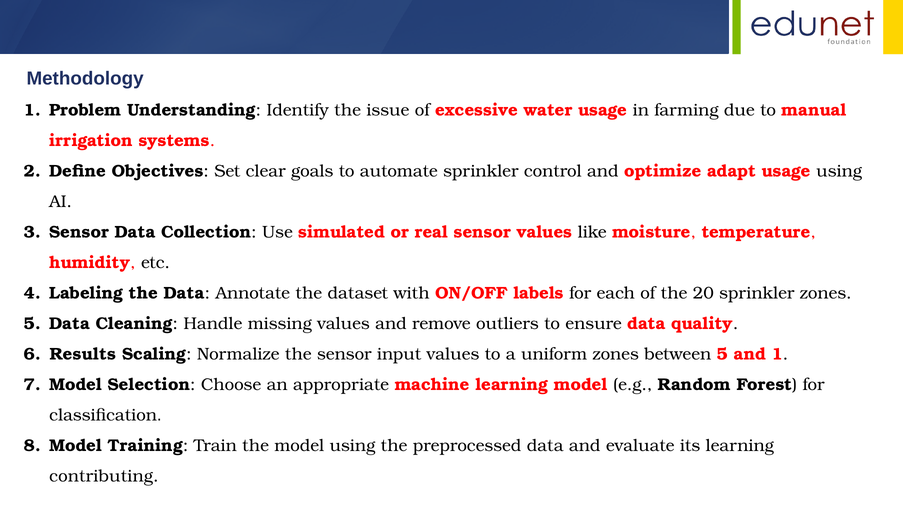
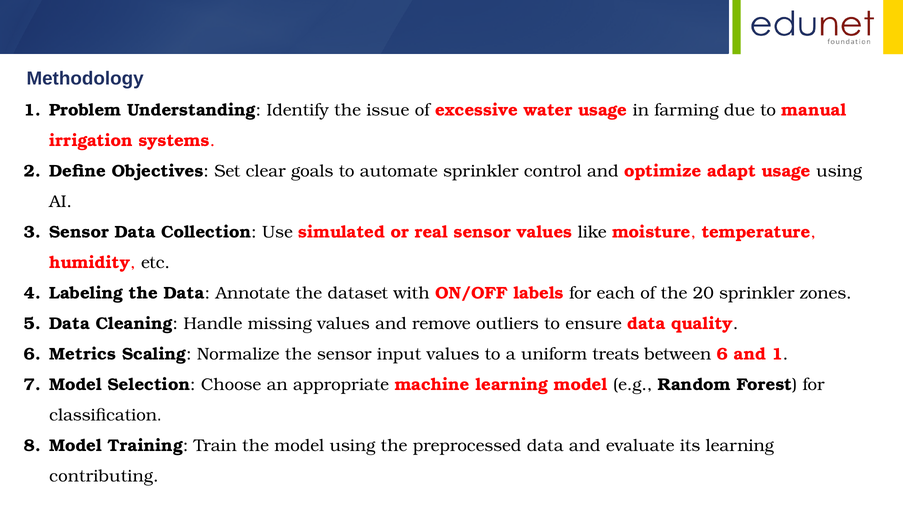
Results: Results -> Metrics (83, 354)
uniform zones: zones -> treats (616, 354)
between 5: 5 -> 6 (722, 354)
